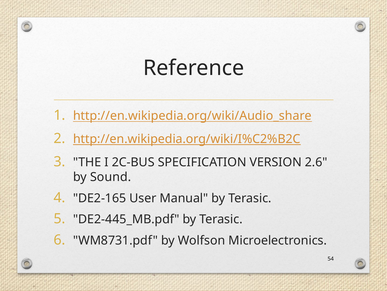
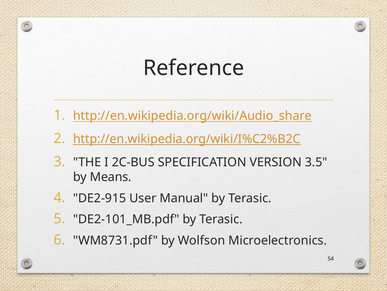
2.6: 2.6 -> 3.5 (316, 162)
Sound: Sound -> Means (111, 177)
DE2-165: DE2-165 -> DE2-915 (100, 198)
DE2-445_MB.pdf: DE2-445_MB.pdf -> DE2-101_MB.pdf (126, 219)
